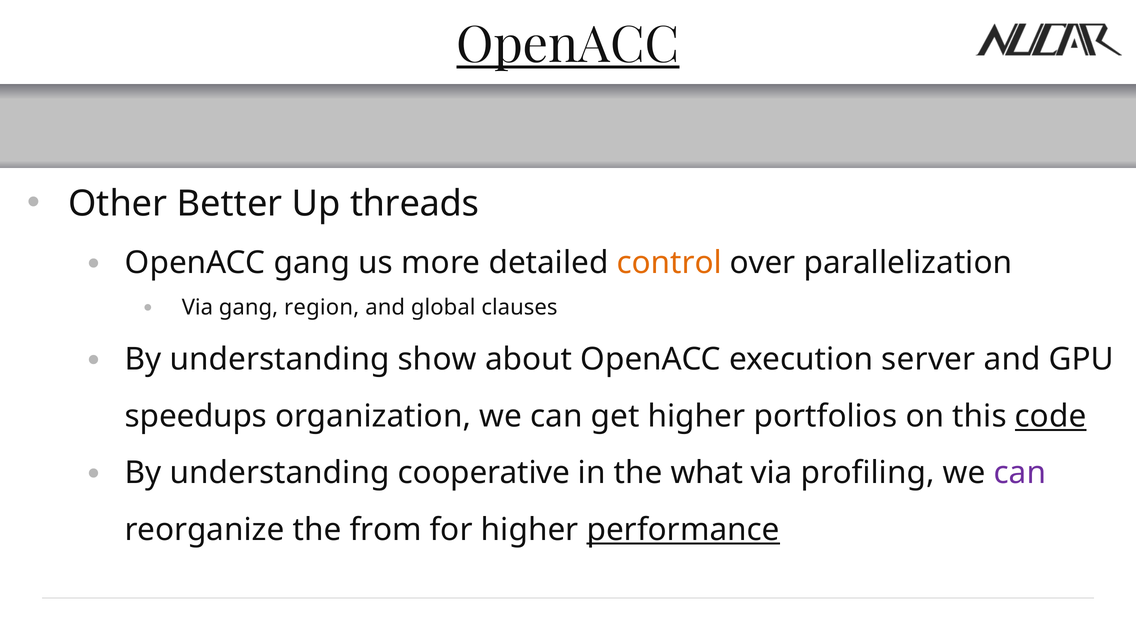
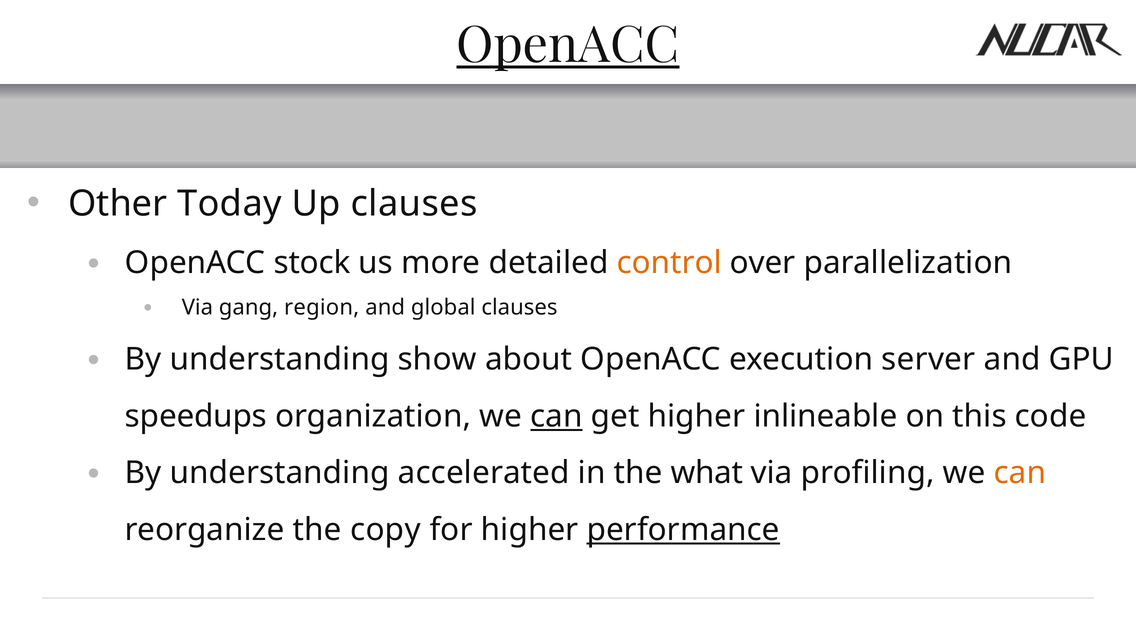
Better: Better -> Today (229, 204)
Up threads: threads -> clauses (414, 204)
OpenACC gang: gang -> stock (312, 263)
can underline: none -> present (556, 416)
portfolios: portfolios -> inlineable (825, 416)
code underline: present -> none (1051, 416)
cooperative: cooperative -> accelerated (484, 473)
can colour: purple -> orange (1020, 473)
from: from -> copy (385, 530)
